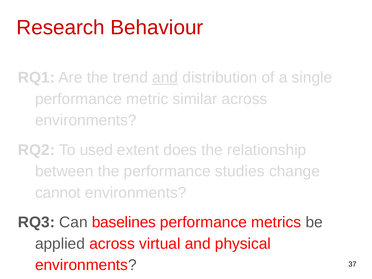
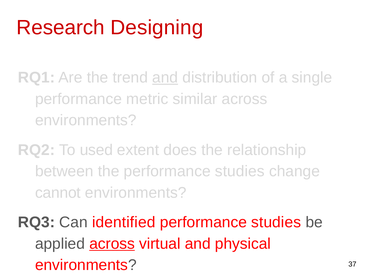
Behaviour: Behaviour -> Designing (157, 28)
baselines: baselines -> identified (124, 222)
metrics: metrics -> studies (276, 222)
across underline: none -> present (112, 244)
